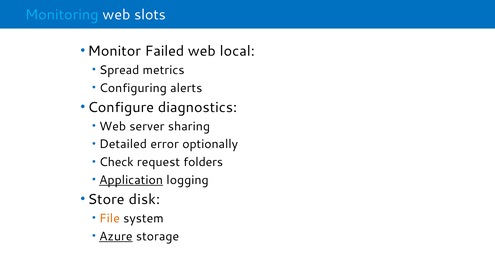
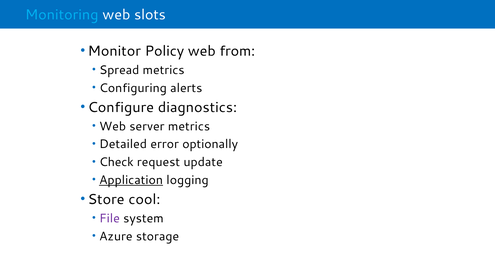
Failed: Failed -> Policy (164, 51)
local: local -> from (237, 51)
server sharing: sharing -> metrics (189, 127)
folders: folders -> update (203, 162)
disk: disk -> cool (144, 200)
File colour: orange -> purple (110, 219)
Azure underline: present -> none (116, 237)
